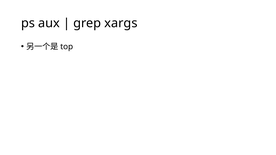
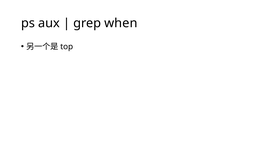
xargs: xargs -> when (121, 23)
